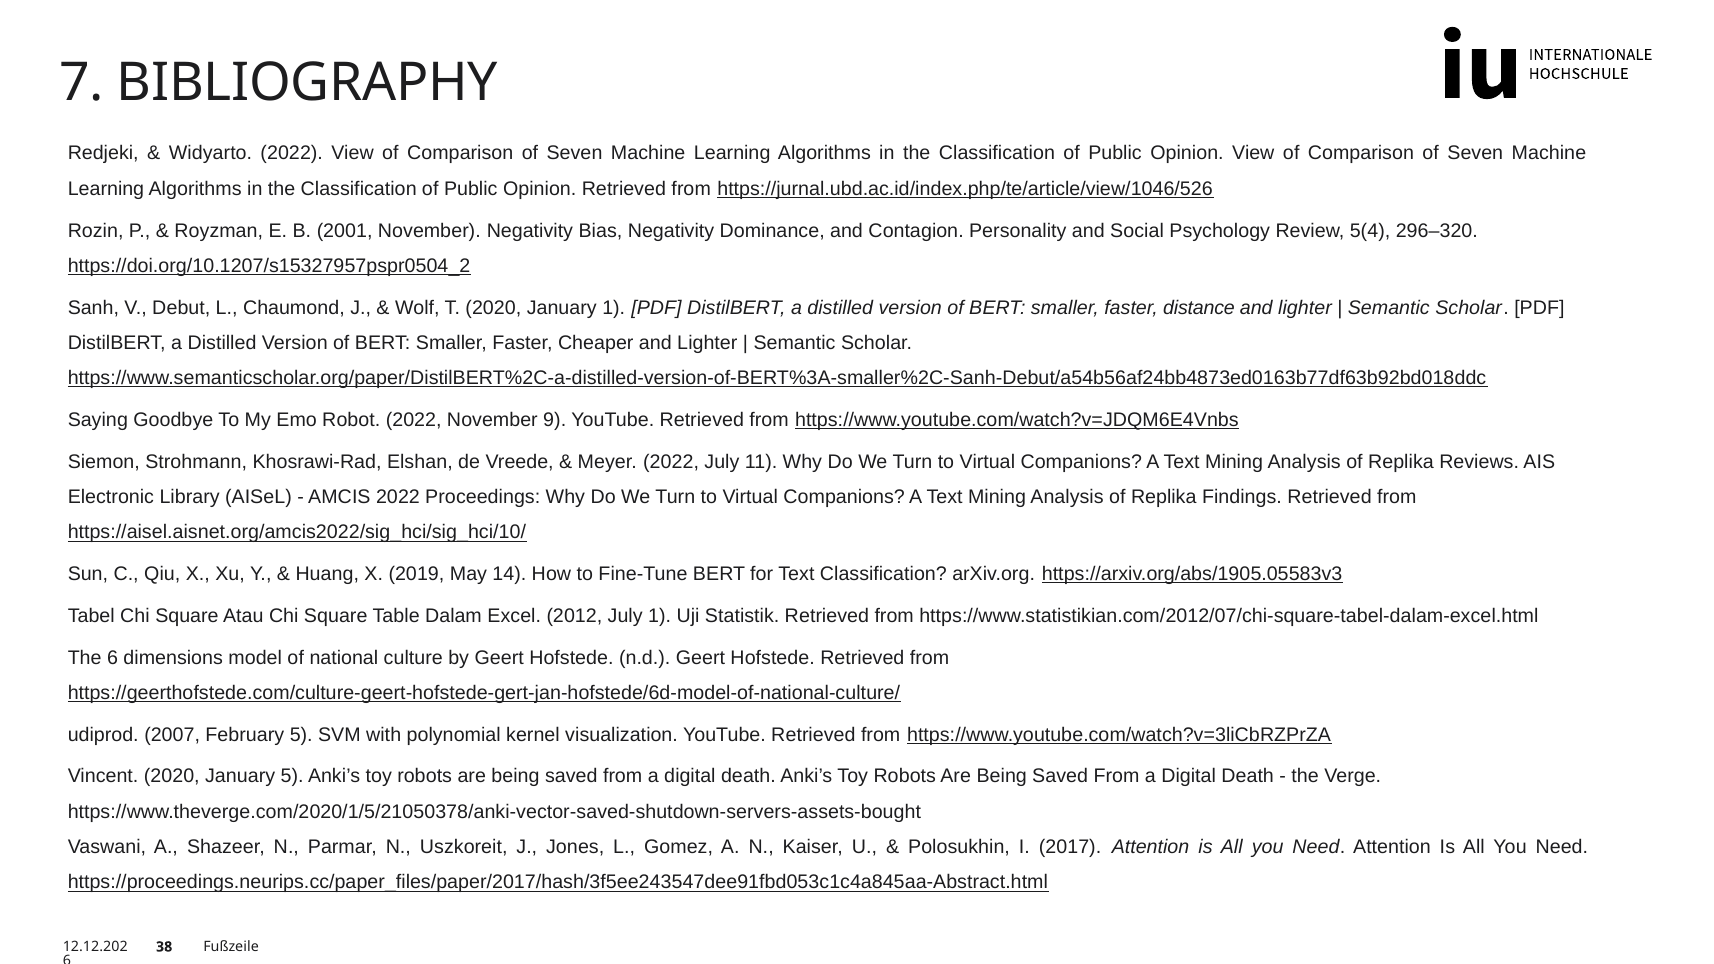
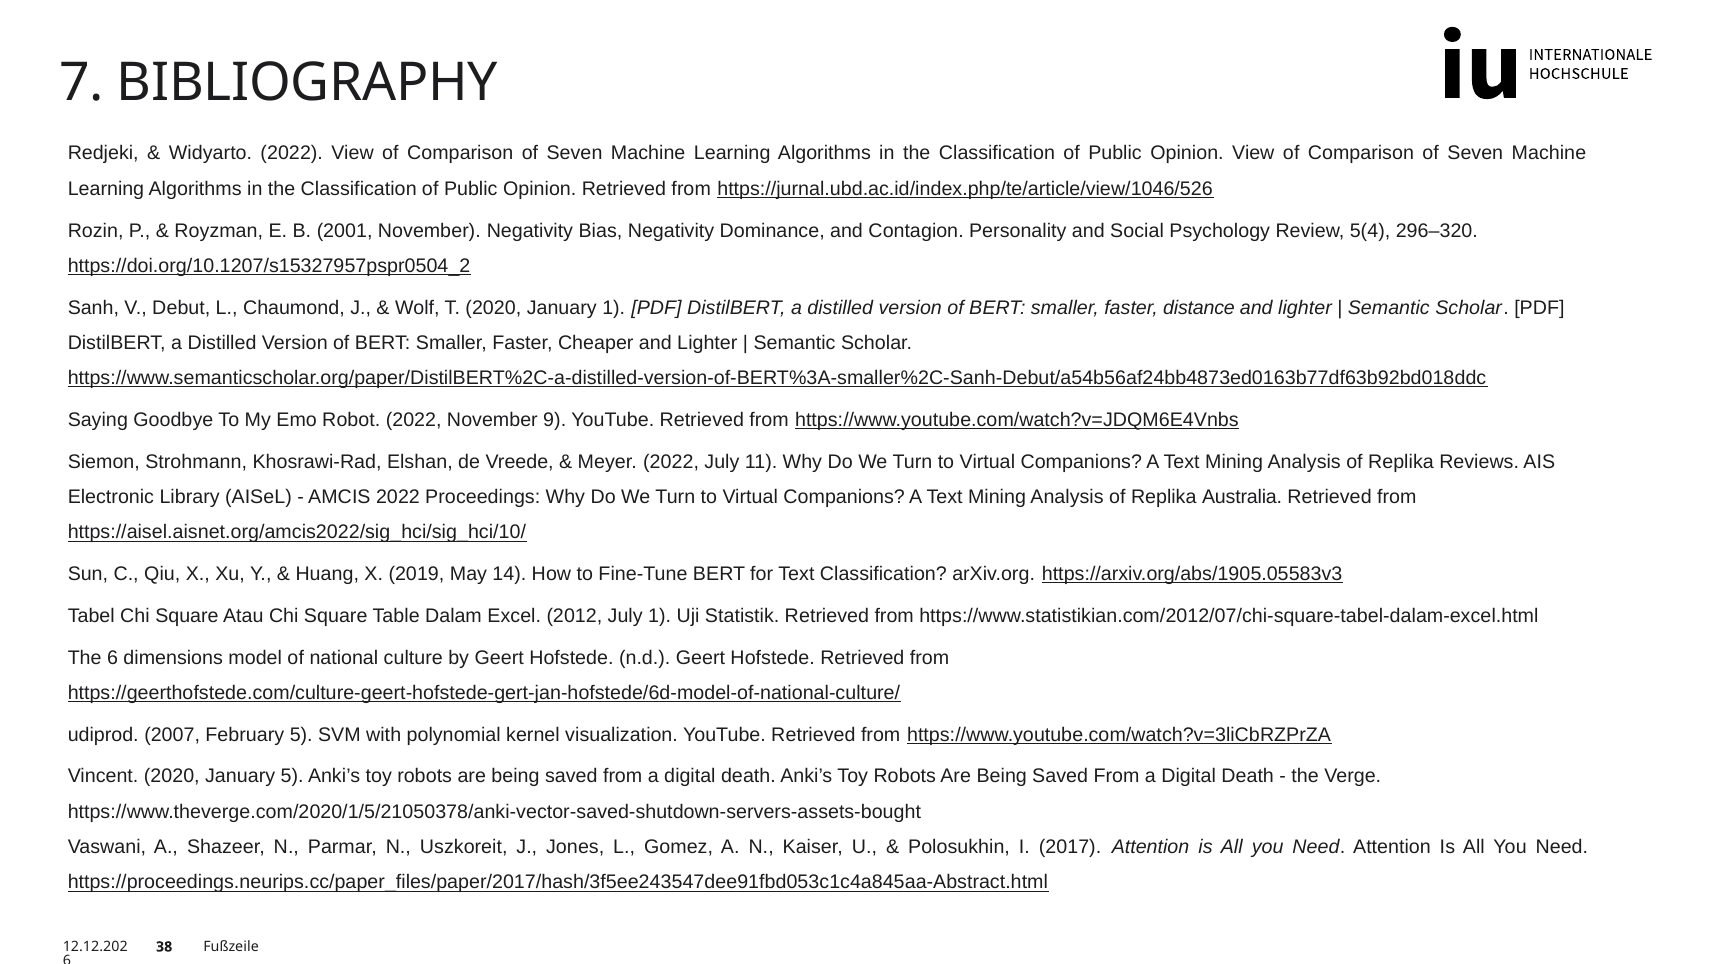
Findings: Findings -> Australia (1242, 497)
